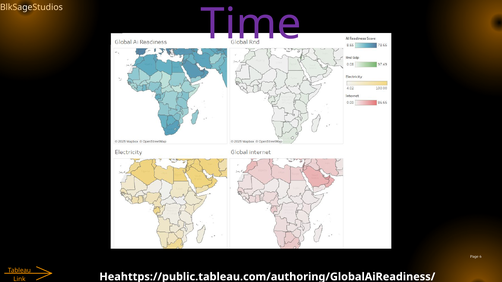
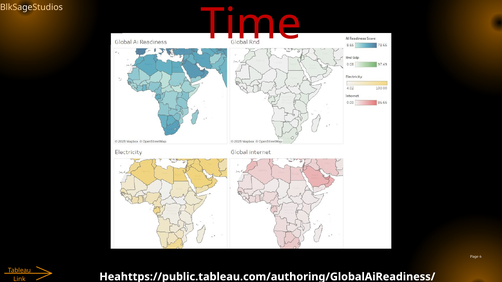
Time colour: purple -> red (251, 24)
